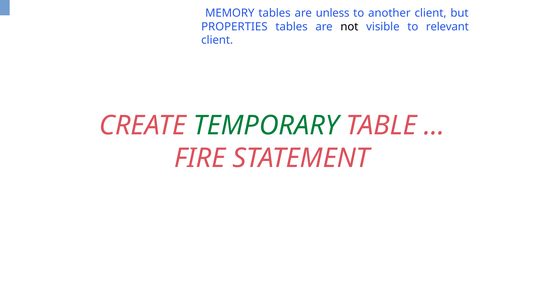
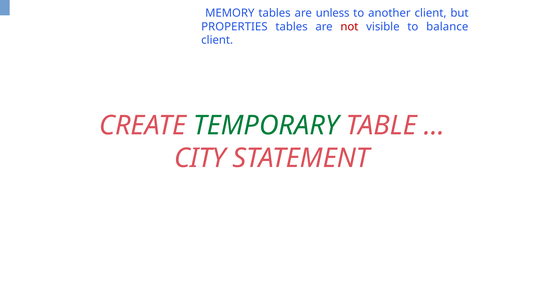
not colour: black -> red (349, 27)
relevant: relevant -> balance (447, 27)
FIRE: FIRE -> CITY (200, 158)
